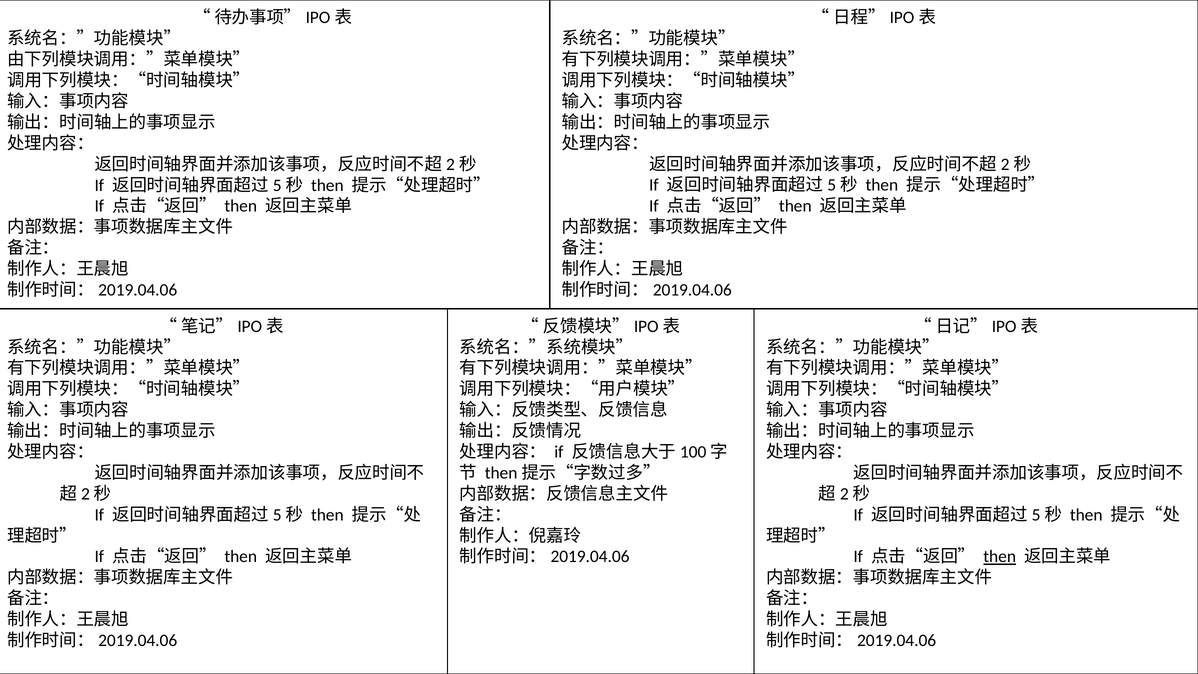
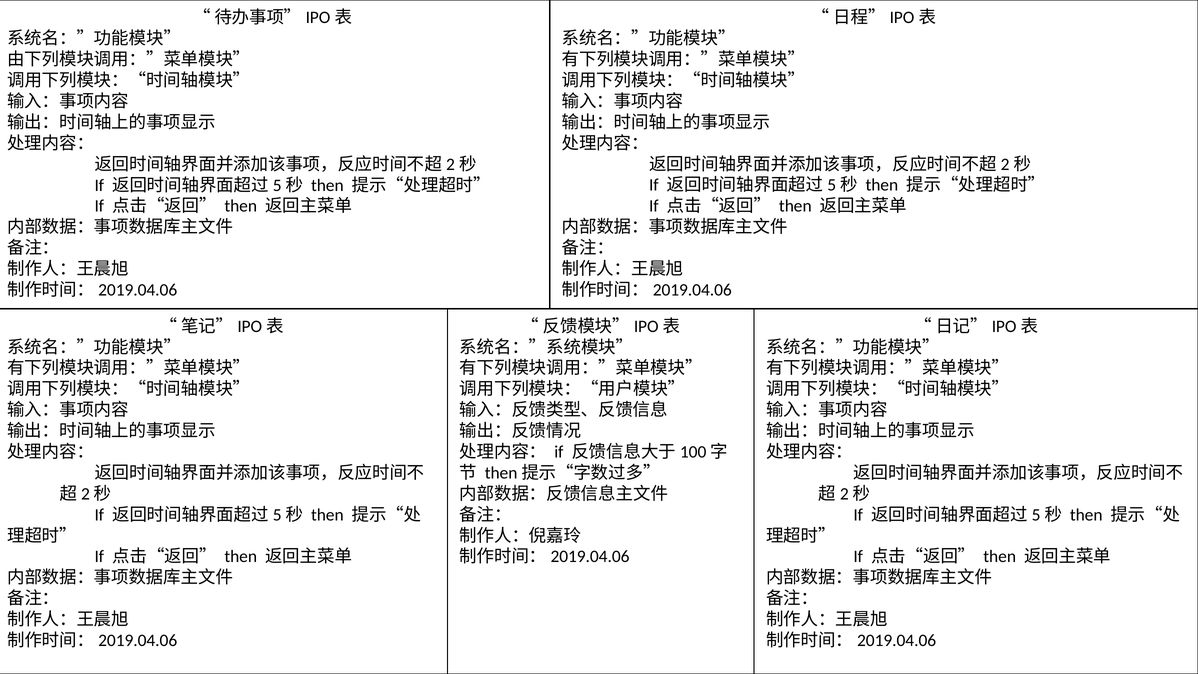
then underline: present -> none (1000, 557)
